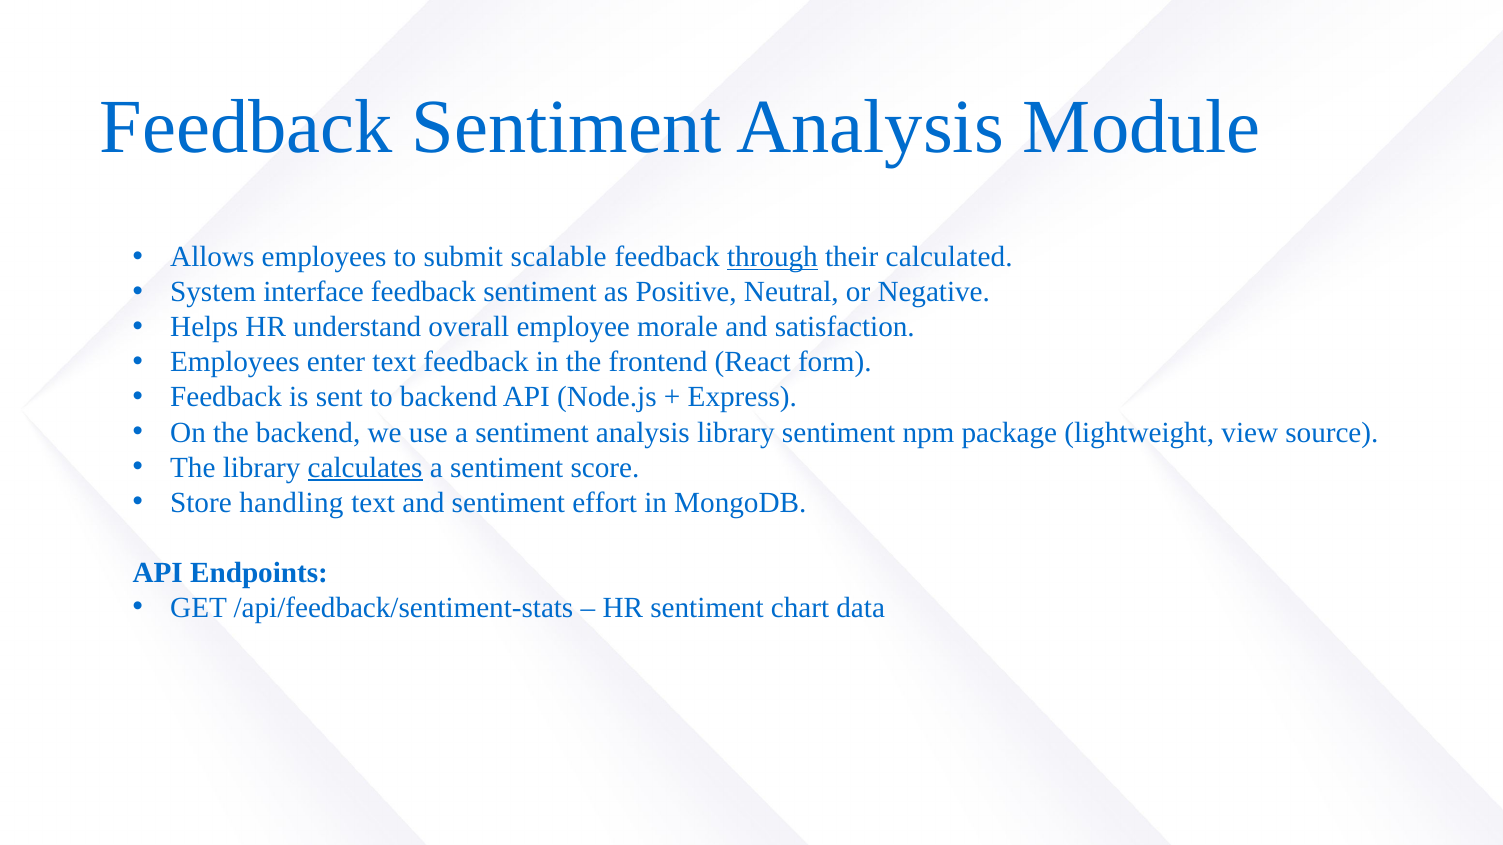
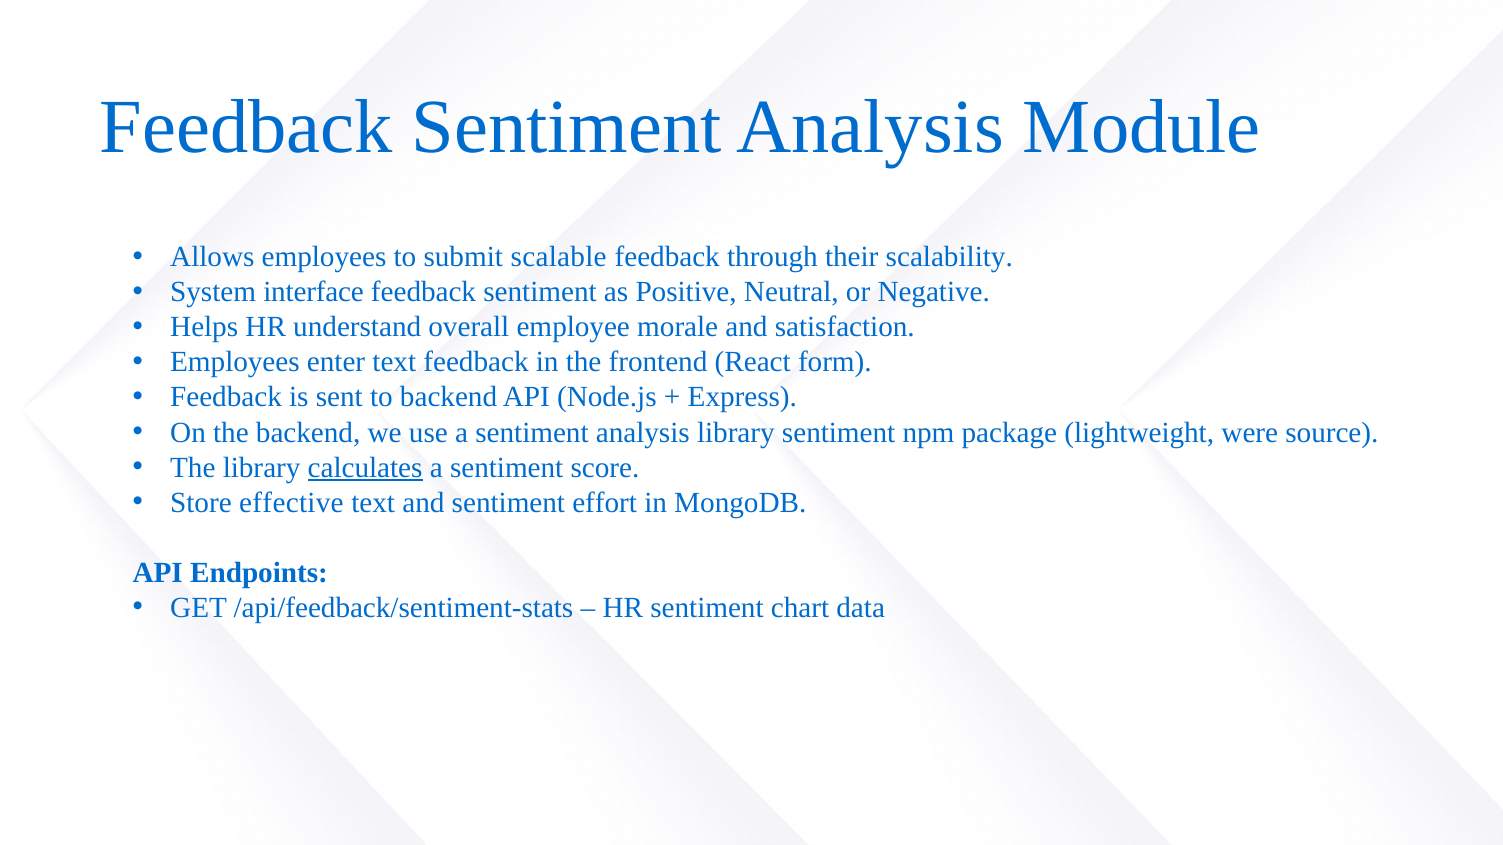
through underline: present -> none (772, 257)
calculated: calculated -> scalability (949, 257)
view: view -> were (1250, 433)
handling: handling -> effective (291, 503)
